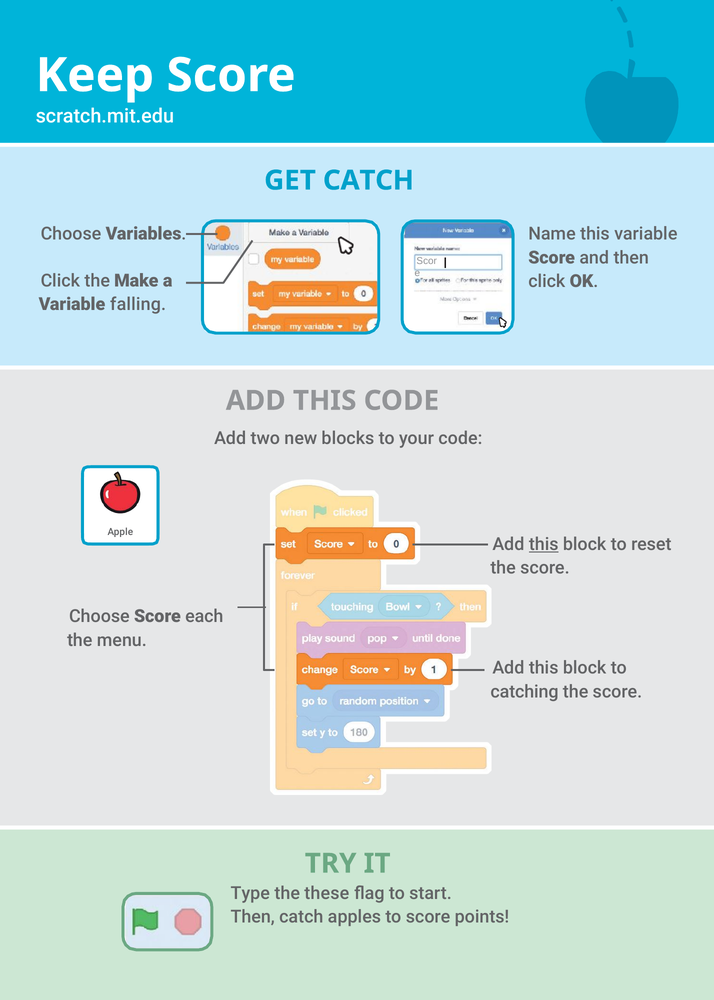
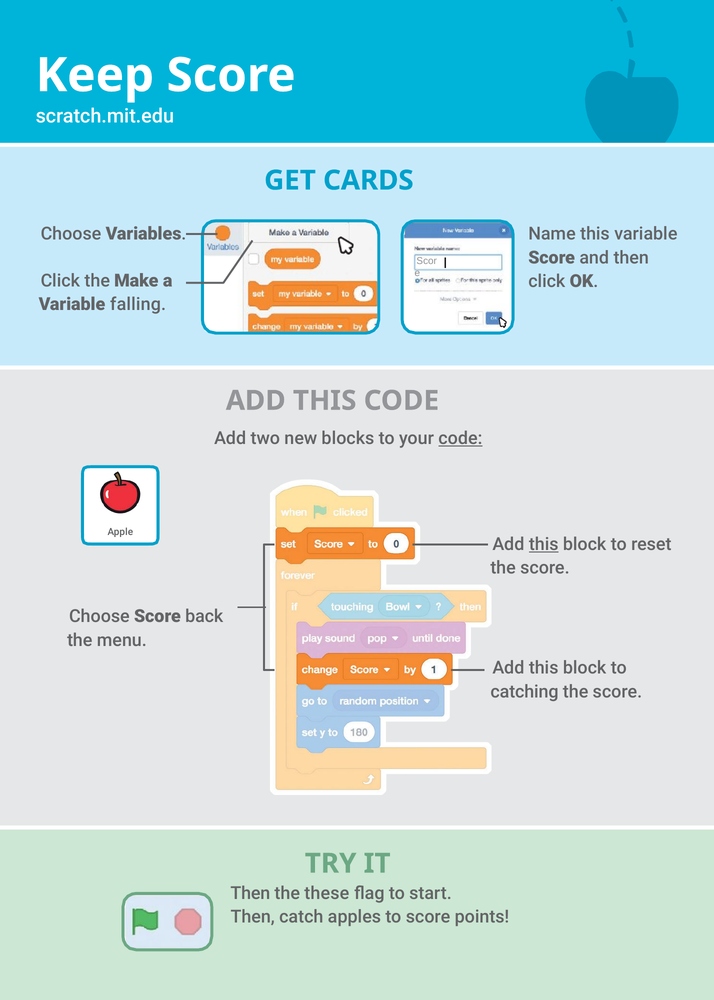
GET CATCH: CATCH -> CARDS (368, 180)
code underline: none -> present (460, 438)
each: each -> back (204, 616)
Type: Type -> Then (250, 893)
